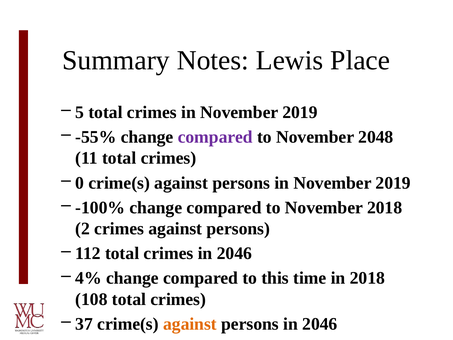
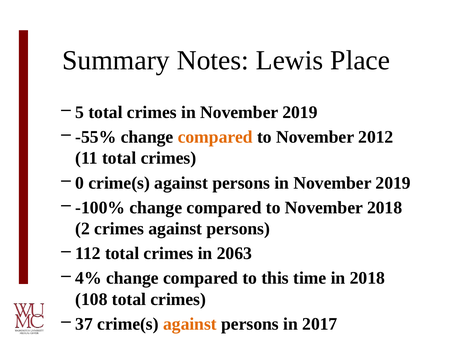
compared colour: purple -> orange (215, 137)
2048: 2048 -> 2012 (376, 137)
crimes in 2046: 2046 -> 2063 (234, 253)
persons in 2046: 2046 -> 2017 (320, 324)
